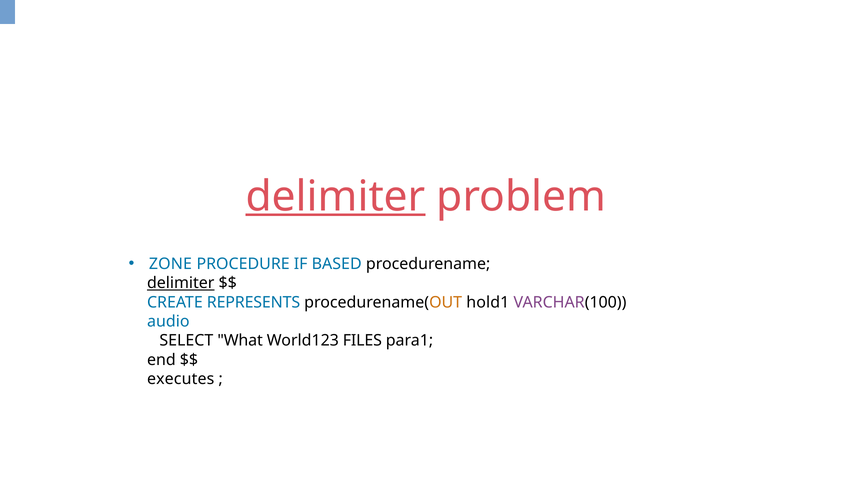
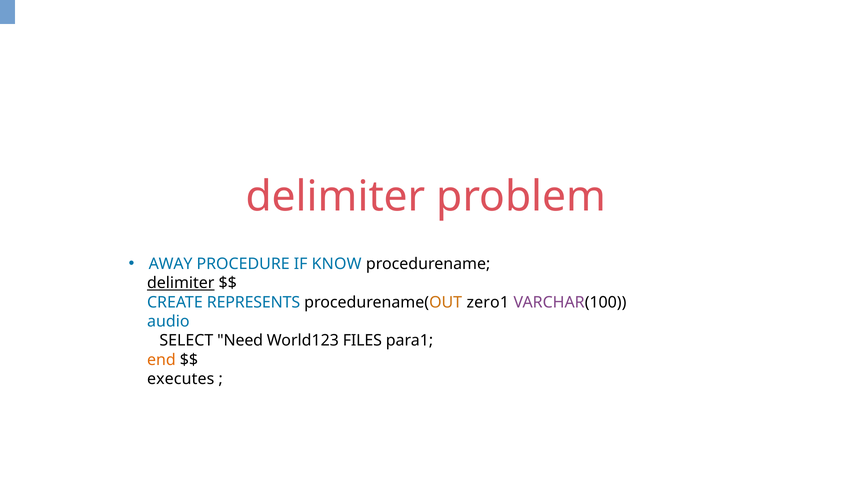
delimiter underline: present -> none (336, 197)
ZONE: ZONE -> AWAY (171, 264)
BASED: BASED -> KNOW (337, 264)
hold1: hold1 -> zero1 (488, 302)
What: What -> Need (240, 341)
end colour: black -> orange (161, 360)
